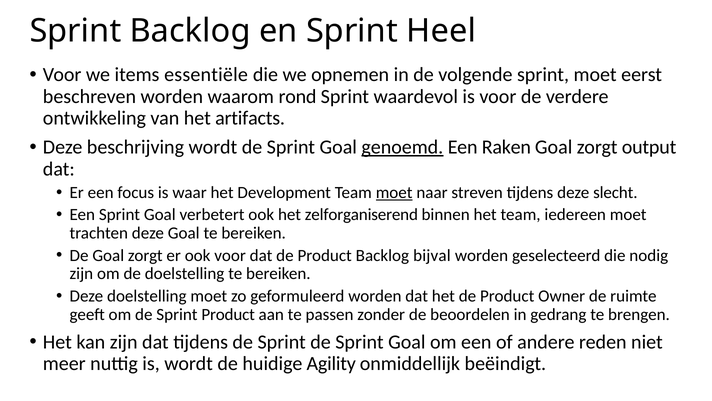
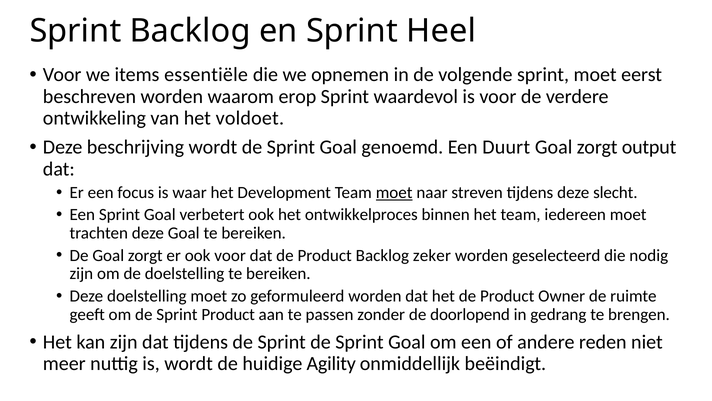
rond: rond -> erop (297, 96)
artifacts: artifacts -> voldoet (250, 118)
genoemd underline: present -> none (402, 147)
Raken: Raken -> Duurt (506, 147)
zelforganiserend: zelforganiserend -> ontwikkelproces (361, 215)
bijval: bijval -> zeker (432, 255)
beoordelen: beoordelen -> doorlopend (470, 314)
